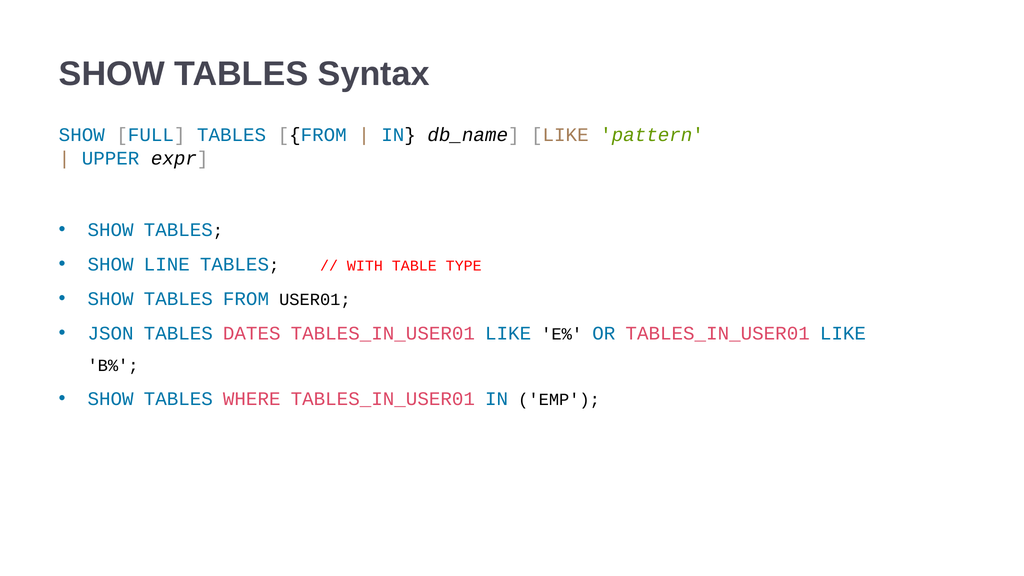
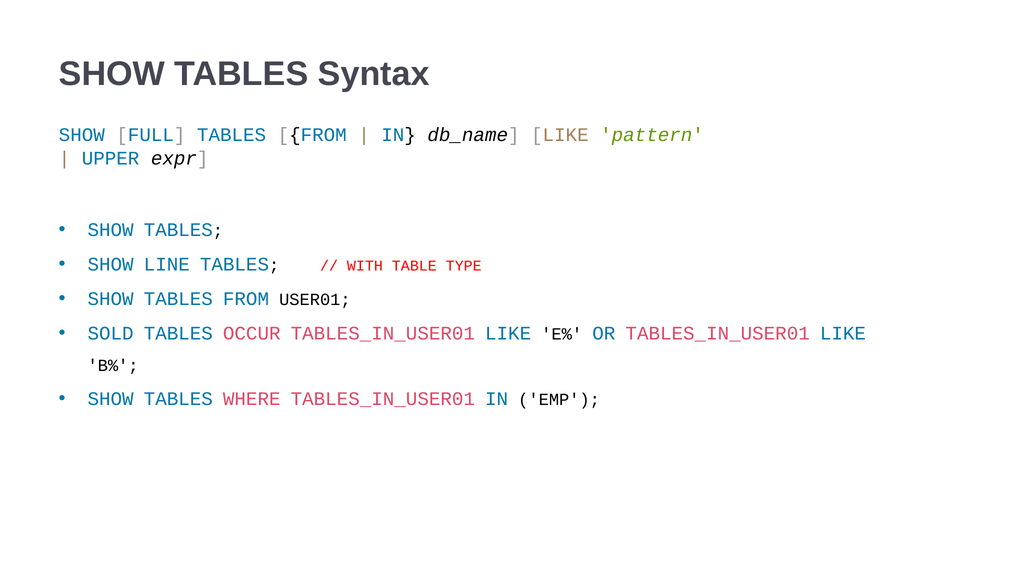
JSON: JSON -> SOLD (111, 334)
DATES: DATES -> OCCUR (252, 334)
